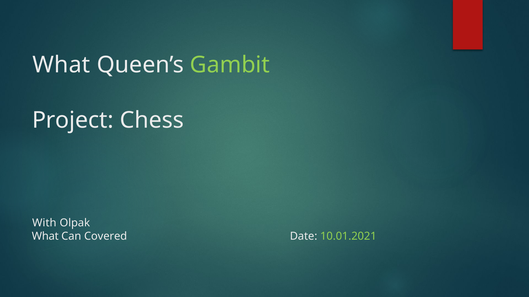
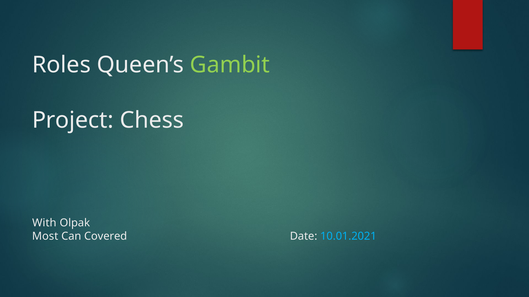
What: What -> Roles (61, 65)
What: What -> Most (45, 237)
10.01.2021 colour: light green -> light blue (348, 237)
